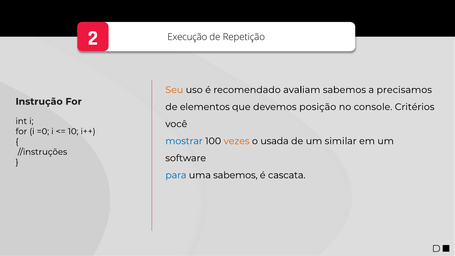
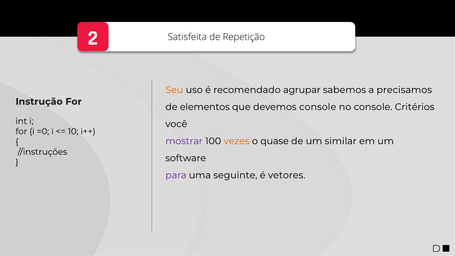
Execução: Execução -> Satisfeita (187, 37)
avaliam: avaliam -> agrupar (302, 90)
devemos posição: posição -> console (318, 107)
mostrar colour: blue -> purple (184, 141)
usada: usada -> quase (275, 141)
para colour: blue -> purple (176, 175)
uma sabemos: sabemos -> seguinte (235, 175)
cascata: cascata -> vetores (287, 175)
